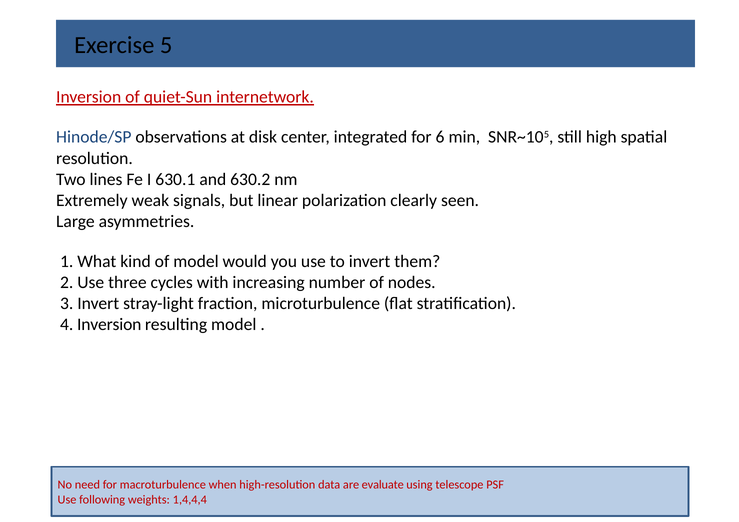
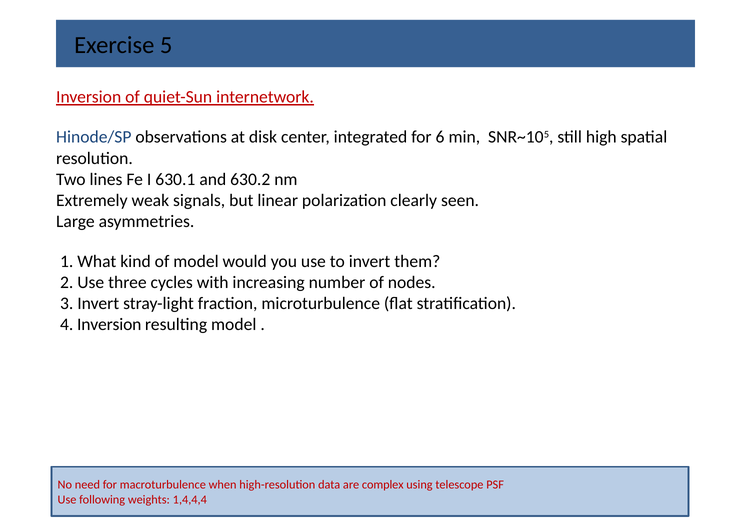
evaluate: evaluate -> complex (383, 485)
